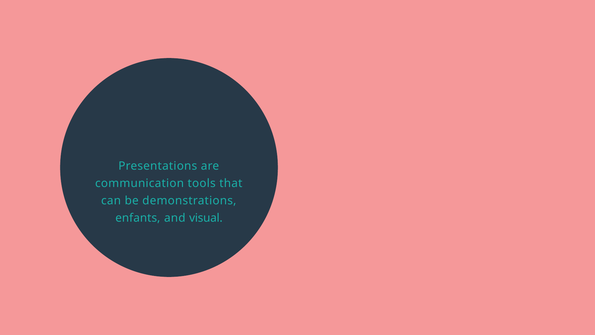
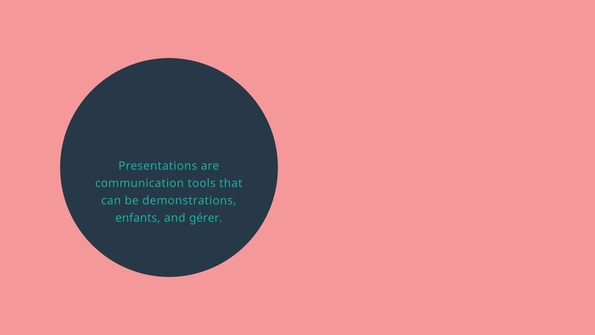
visual: visual -> gérer (206, 218)
